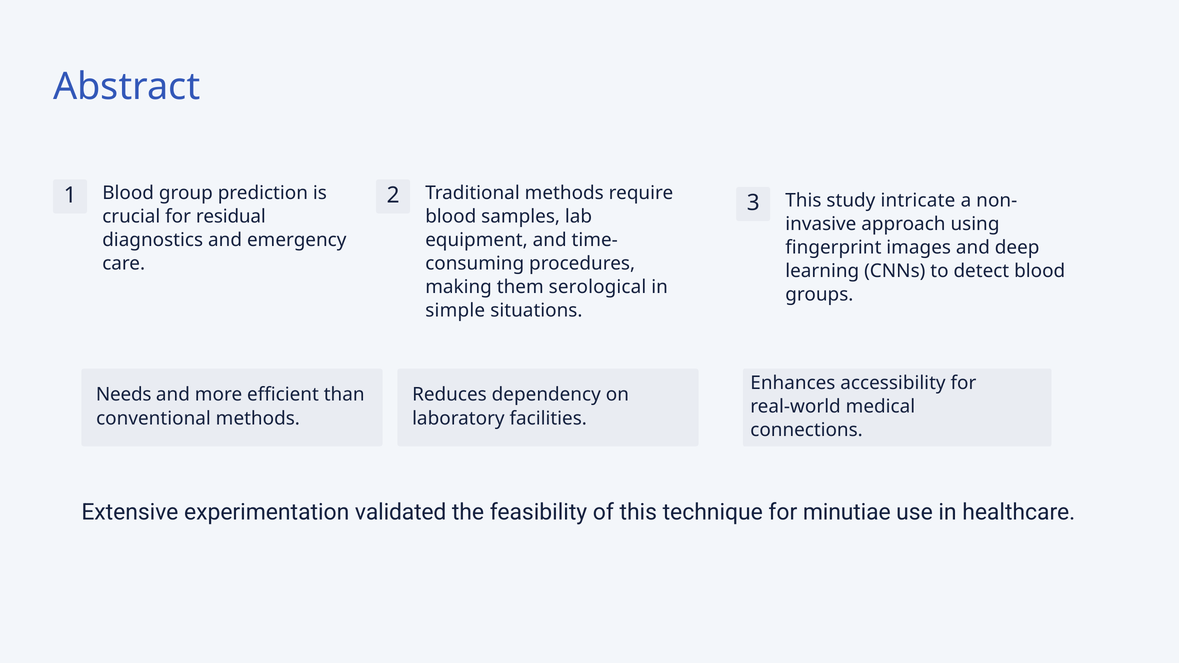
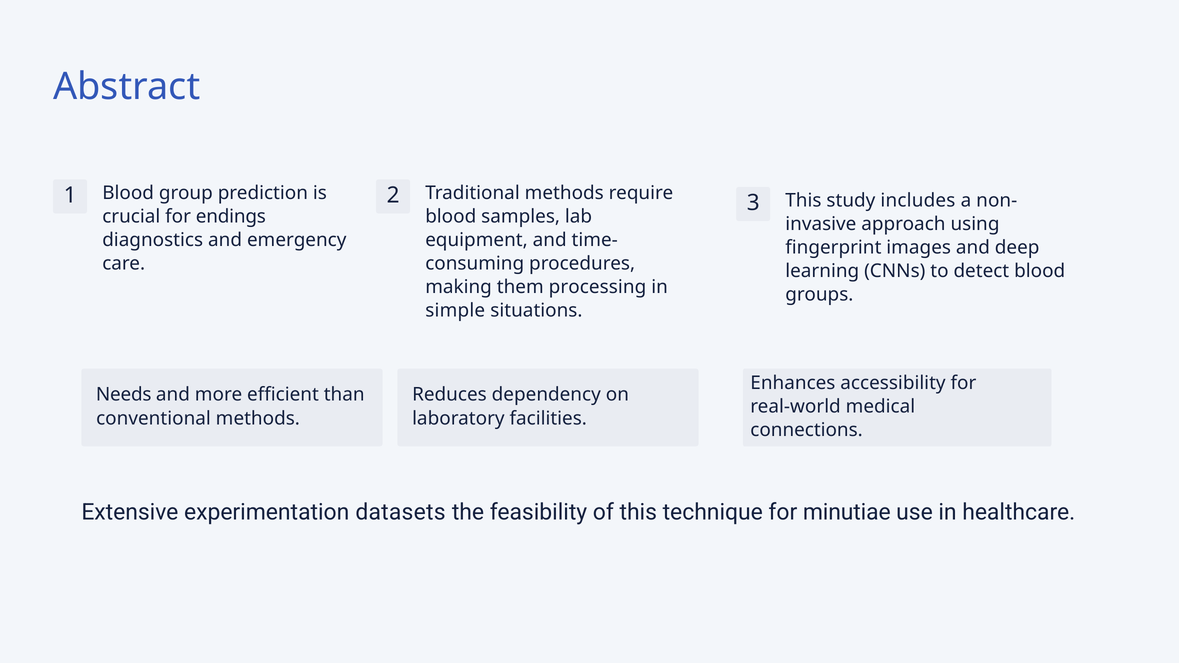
intricate: intricate -> includes (918, 201)
residual: residual -> endings (231, 216)
serological: serological -> processing (598, 287)
validated: validated -> datasets (401, 512)
